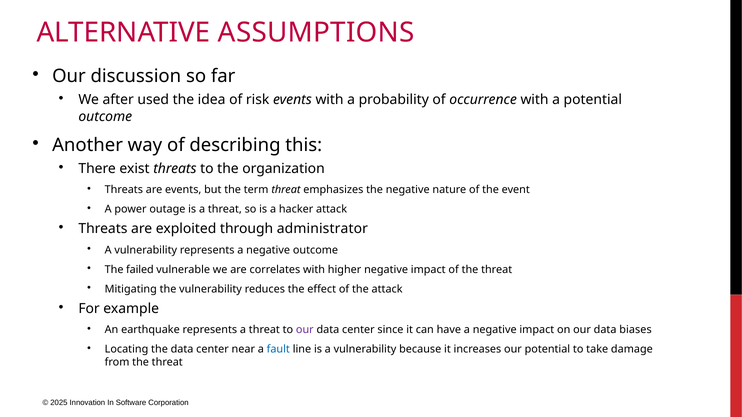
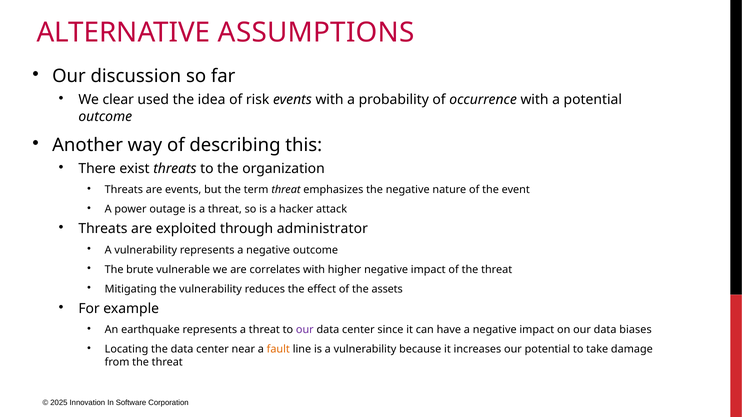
after: after -> clear (118, 100)
failed: failed -> brute (140, 270)
the attack: attack -> assets (387, 289)
fault colour: blue -> orange (278, 350)
